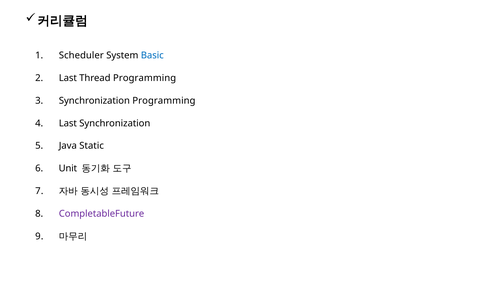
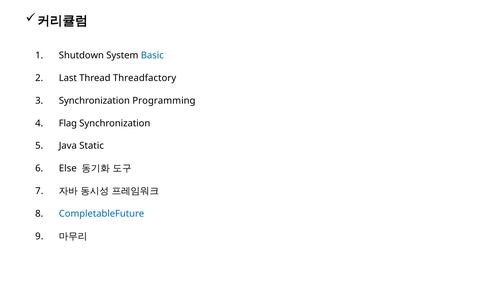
Scheduler: Scheduler -> Shutdown (81, 55)
Thread Programming: Programming -> Threadfactory (145, 78)
Last: Last -> Flag (68, 123)
Unit: Unit -> Else (68, 169)
CompletableFuture colour: purple -> blue (102, 214)
